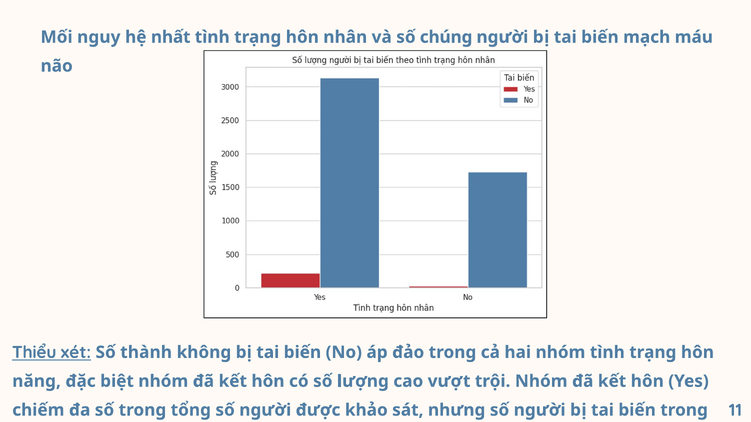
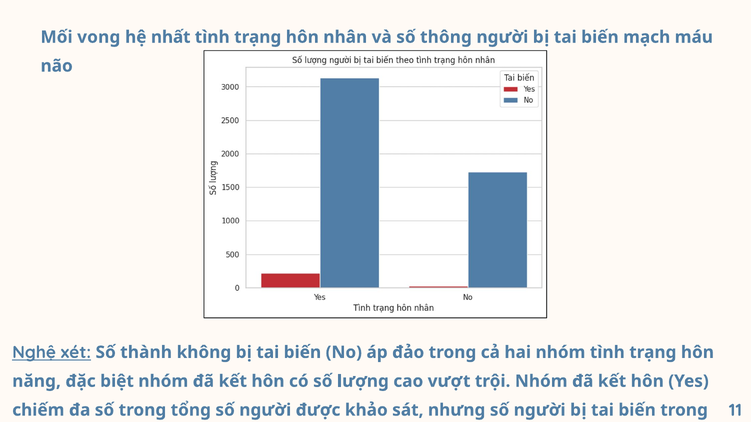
nguy: nguy -> vong (99, 37)
chúng: chúng -> thông (446, 37)
Thiểu: Thiểu -> Nghệ (34, 353)
